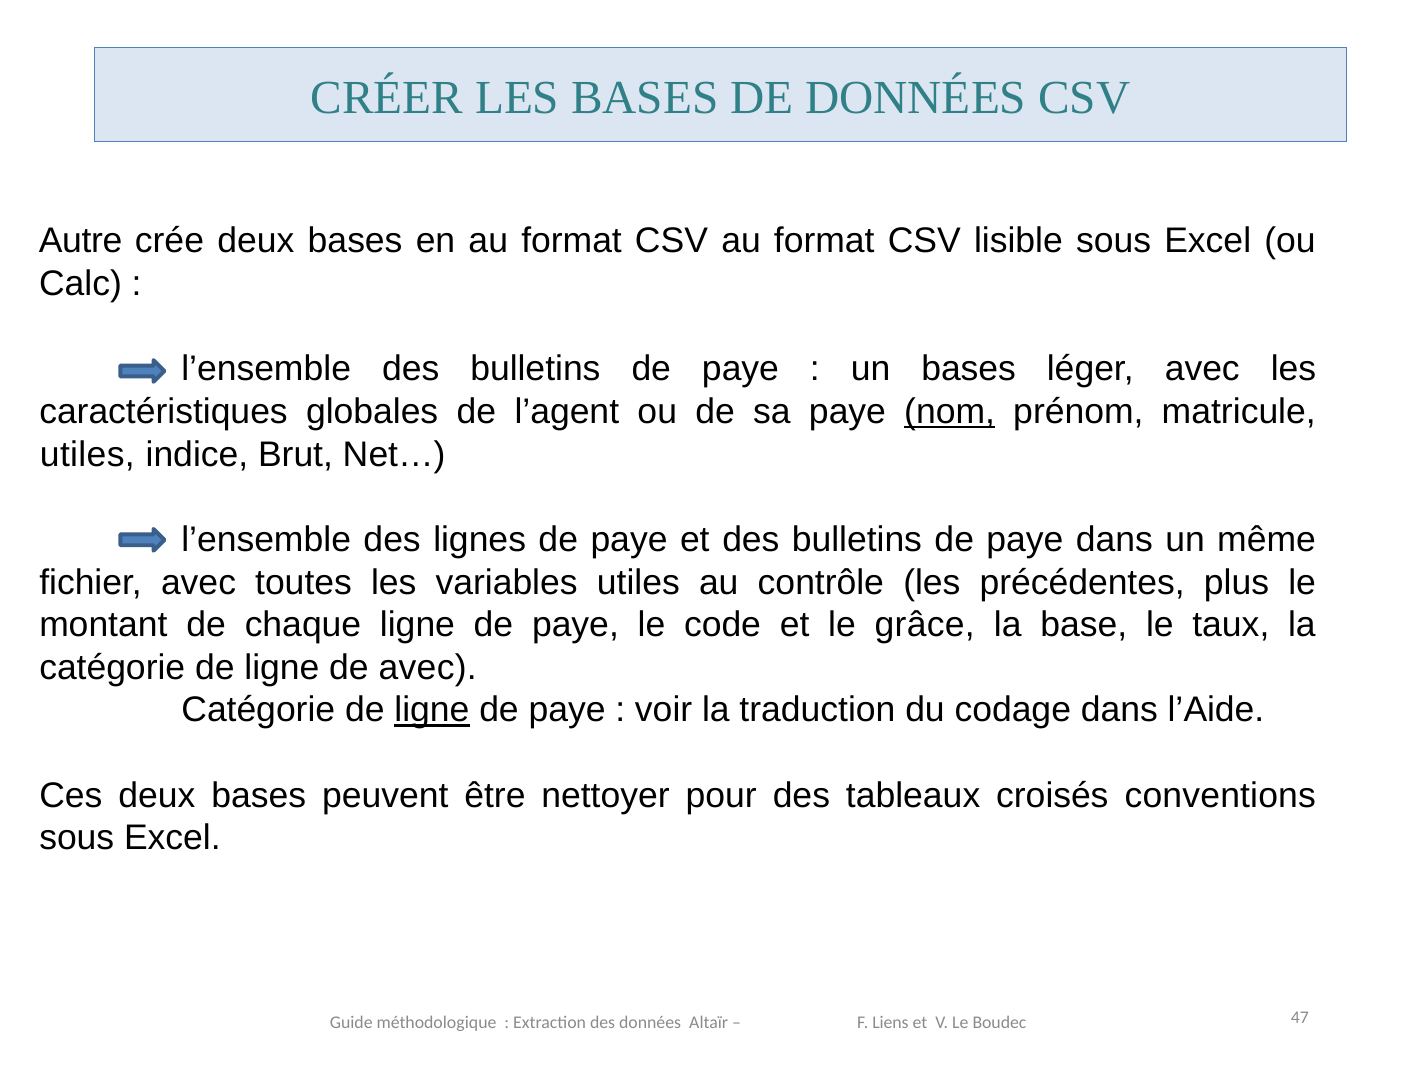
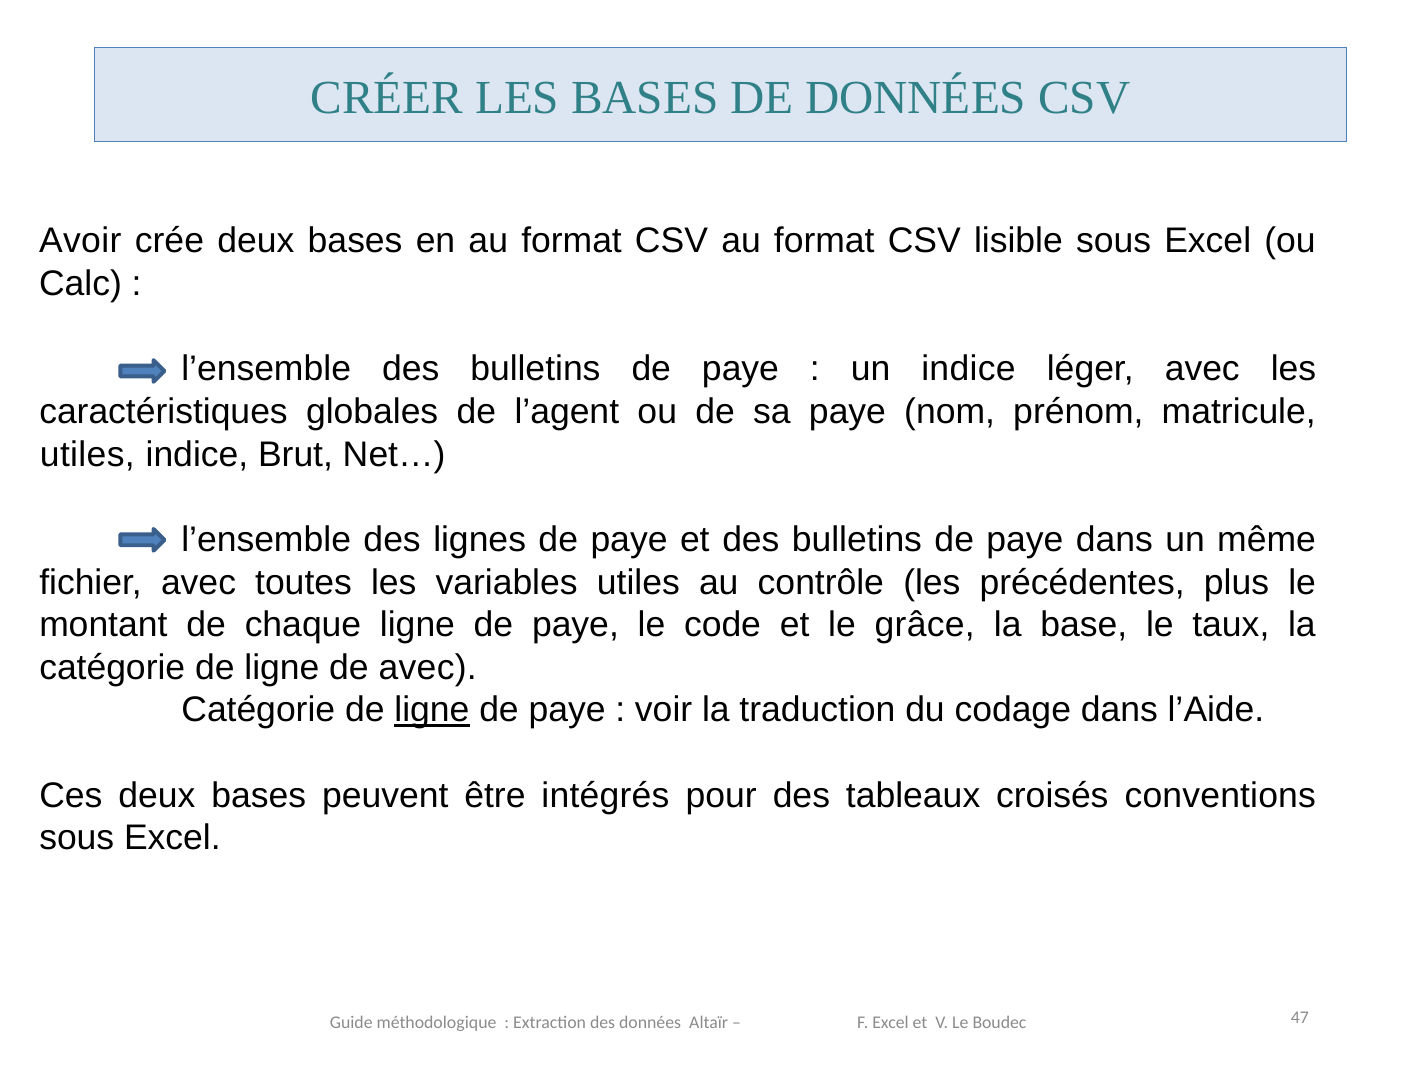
Autre: Autre -> Avoir (80, 241)
un bases: bases -> indice (968, 369)
nom underline: present -> none (950, 412)
nettoyer: nettoyer -> intégrés (605, 795)
F Liens: Liens -> Excel (890, 1023)
